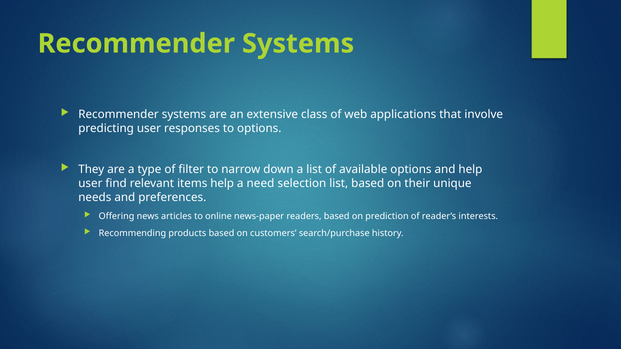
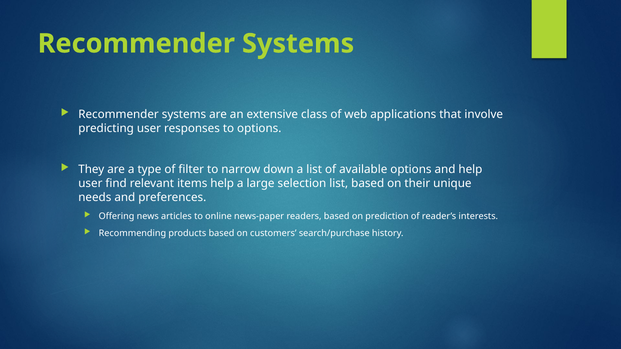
need: need -> large (261, 184)
